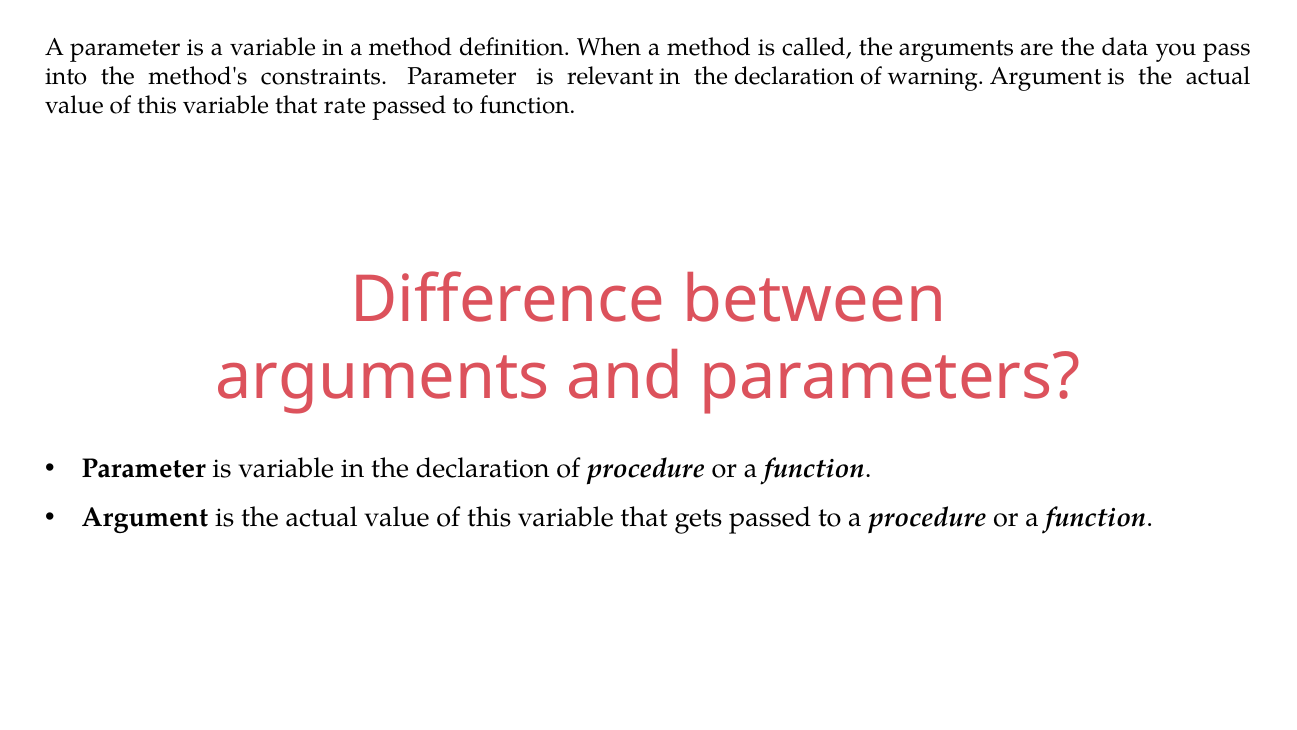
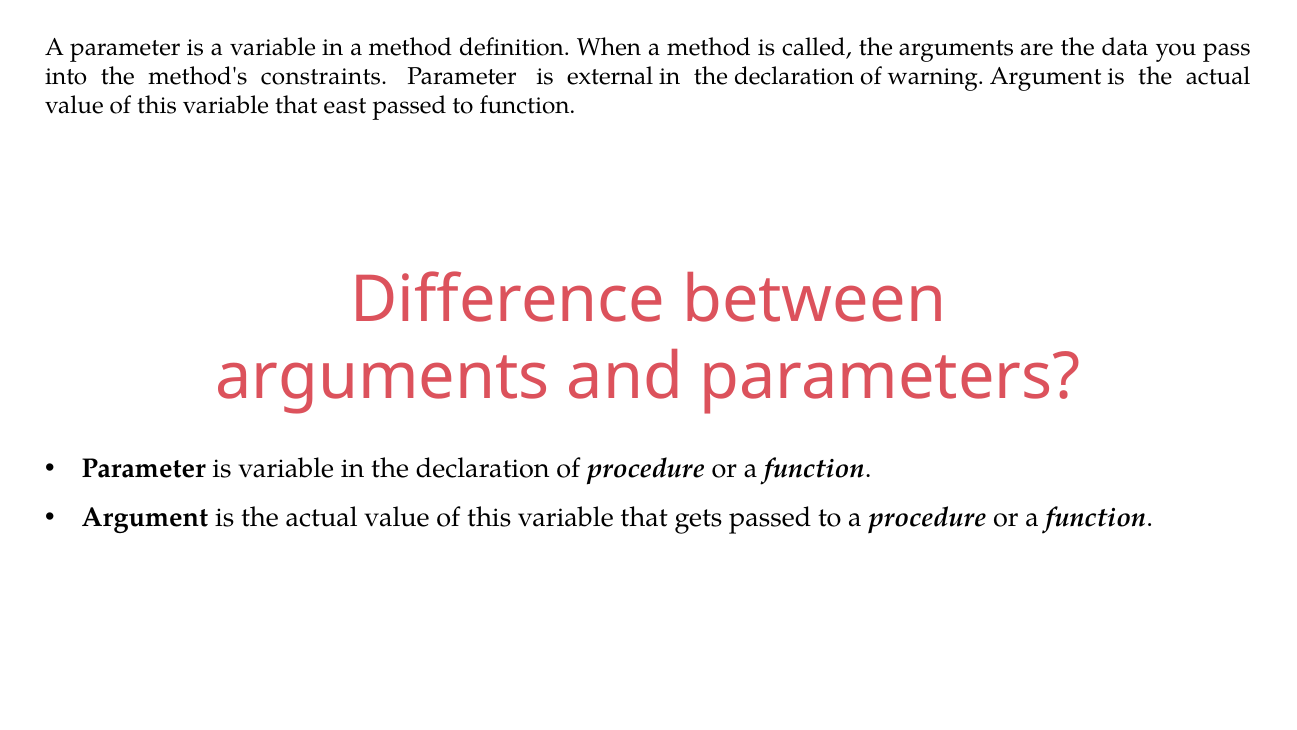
relevant: relevant -> external (610, 77)
rate: rate -> east (345, 106)
